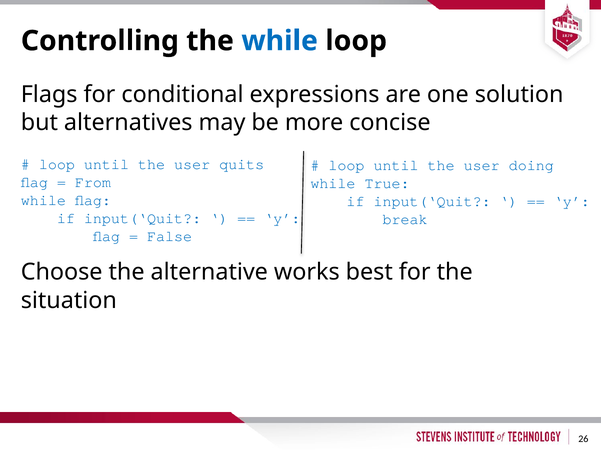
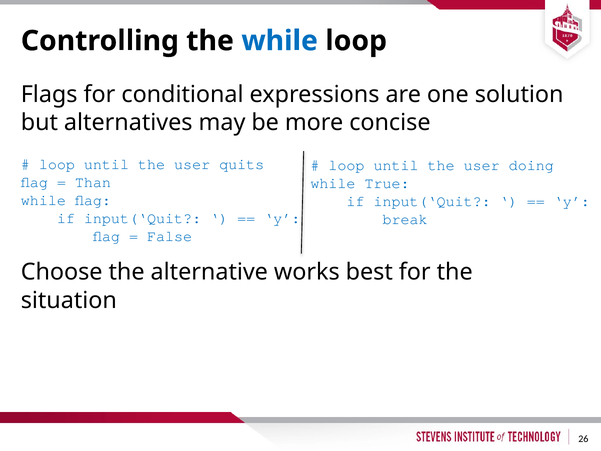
From: From -> Than (93, 182)
